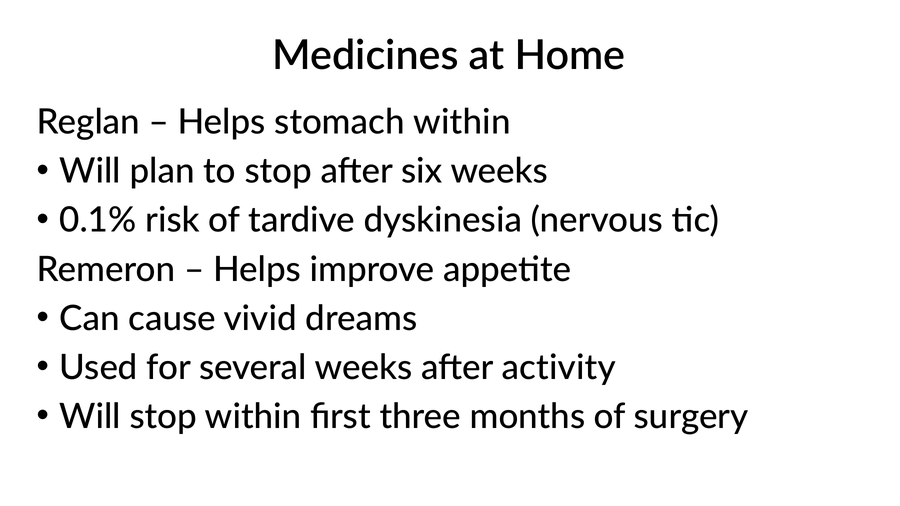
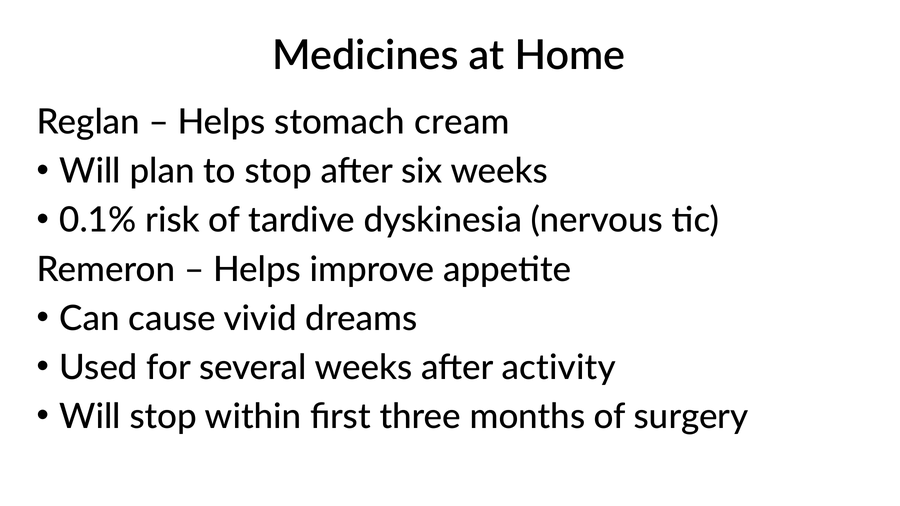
stomach within: within -> cream (462, 122)
